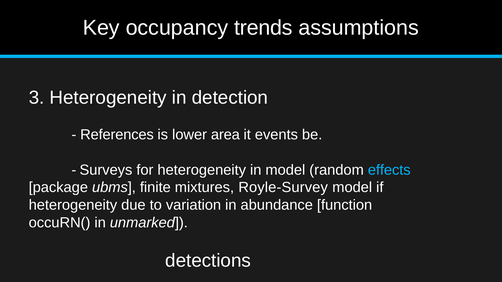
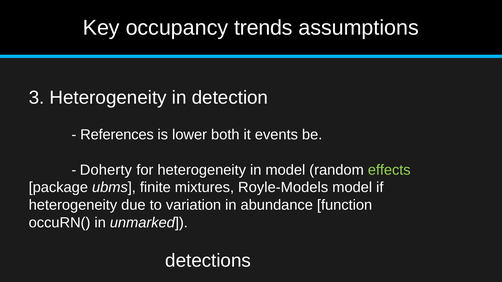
area: area -> both (225, 135)
Surveys: Surveys -> Doherty (106, 170)
effects colour: light blue -> light green (389, 170)
Royle-Survey: Royle-Survey -> Royle-Models (283, 188)
